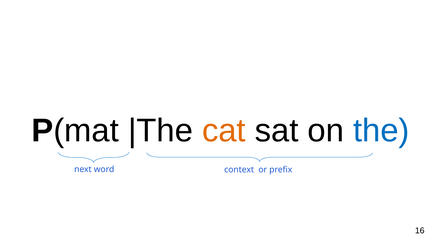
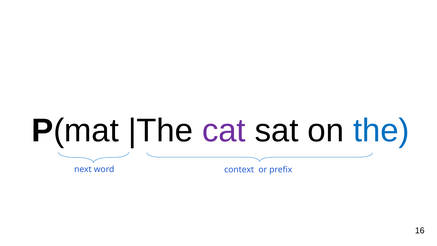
cat colour: orange -> purple (224, 131)
